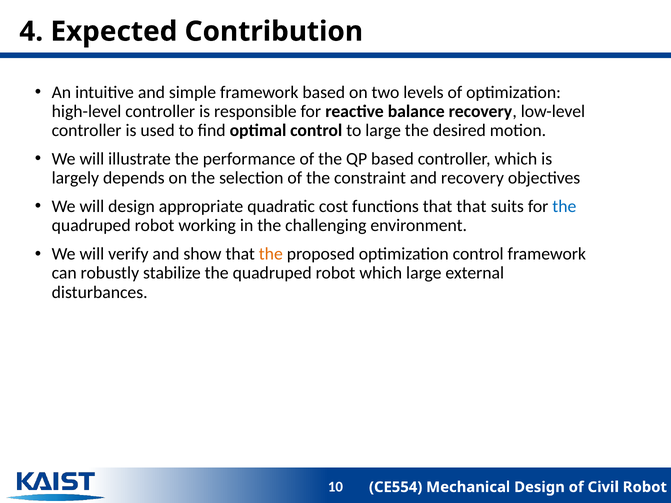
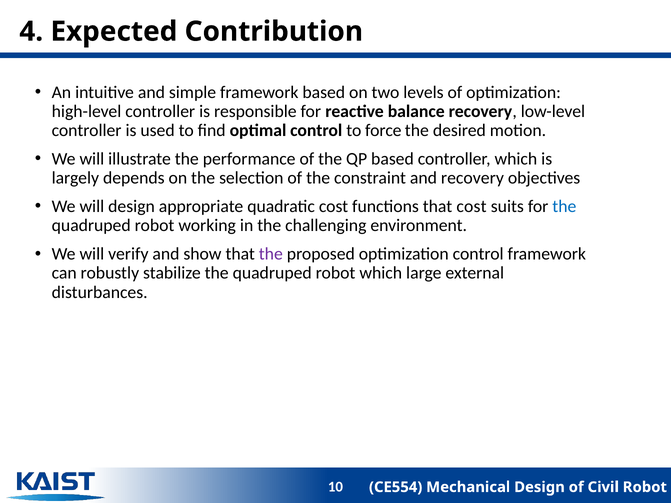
to large: large -> force (383, 130)
that that: that -> cost (471, 207)
the colour: orange -> purple (271, 254)
